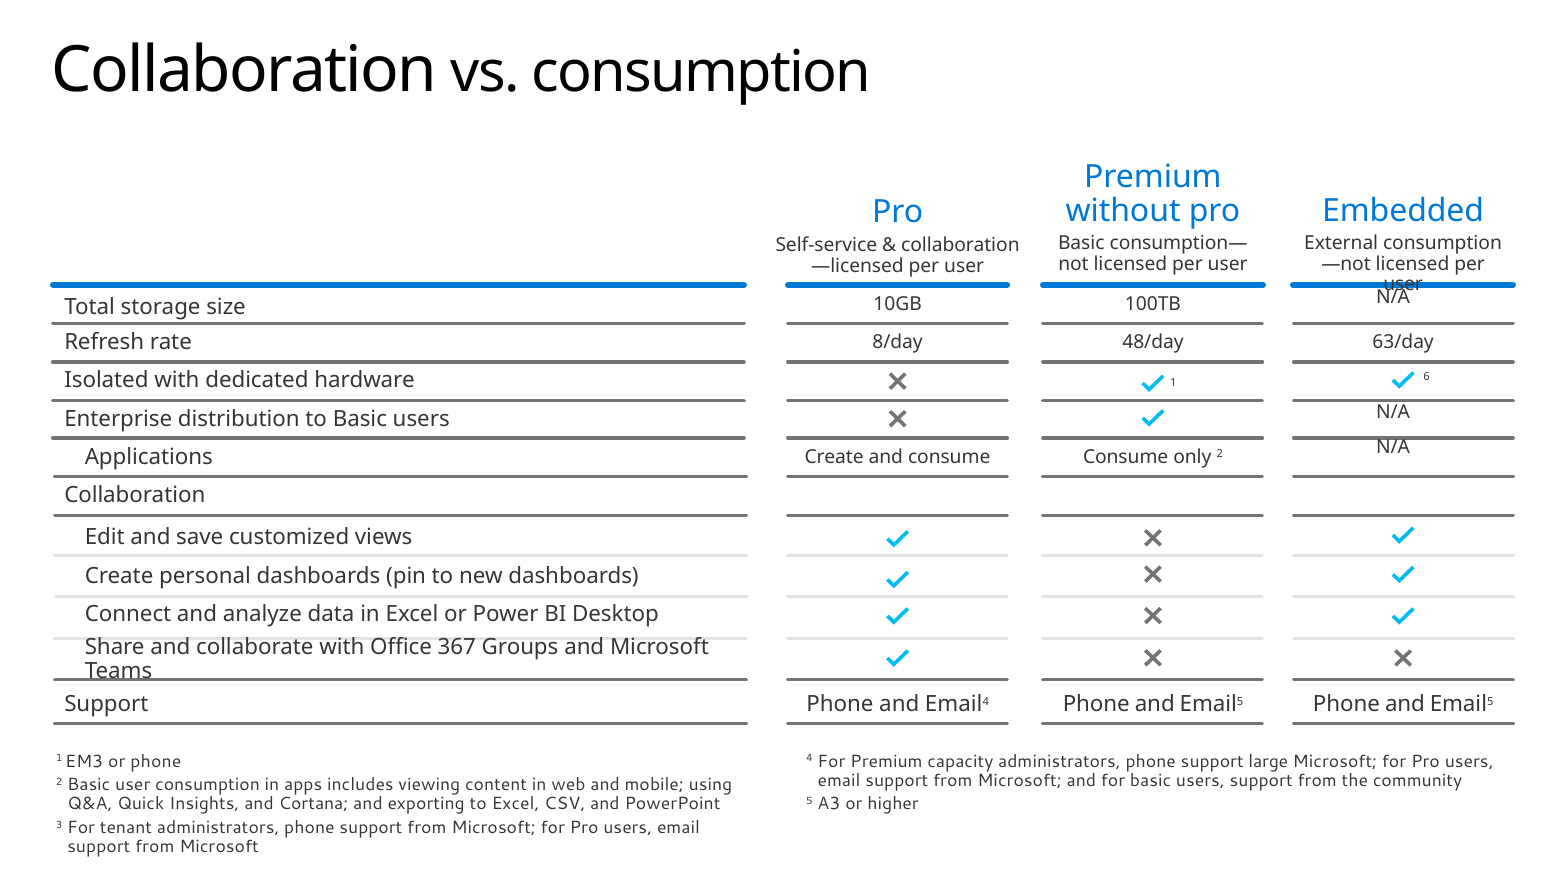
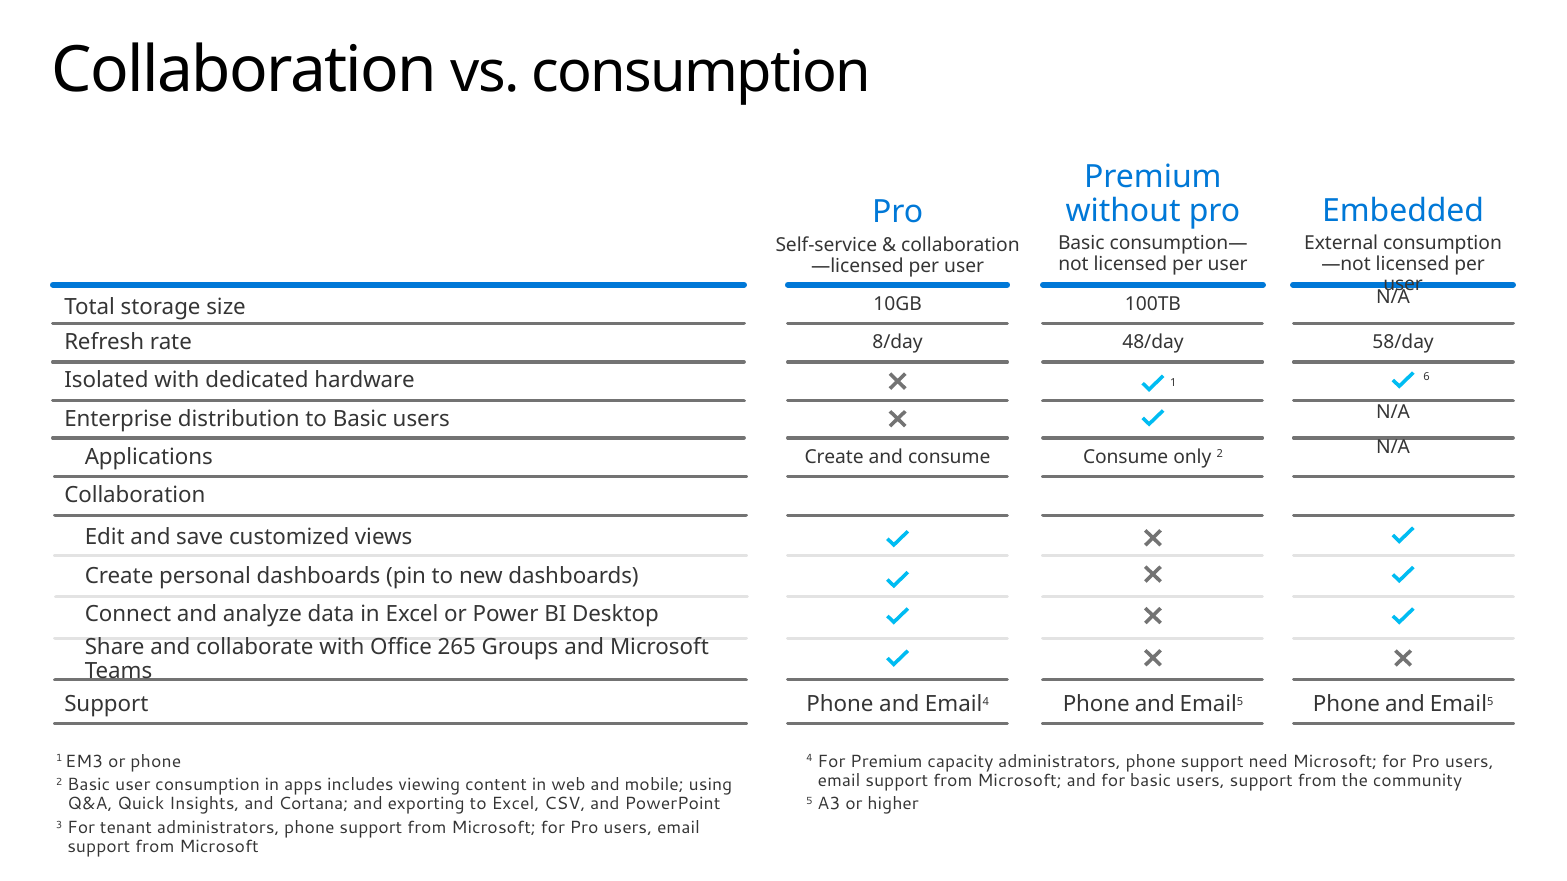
63/day: 63/day -> 58/day (1403, 342)
367: 367 -> 265 (457, 648)
large: large -> need (1268, 762)
